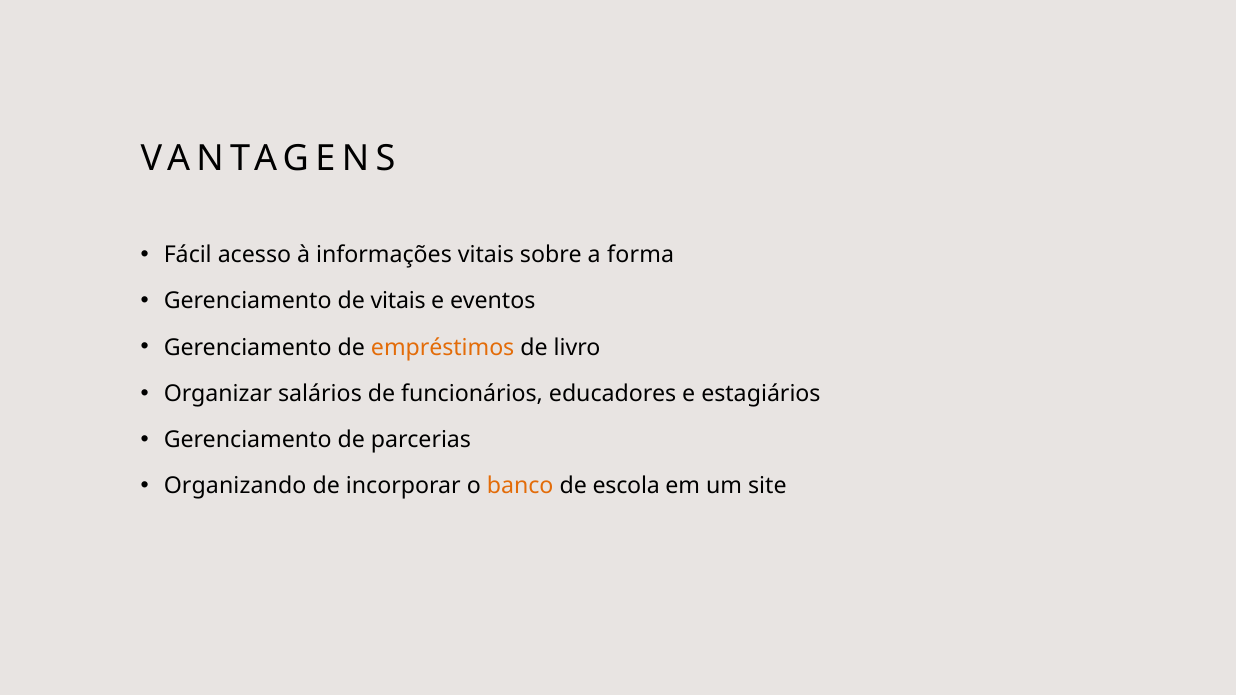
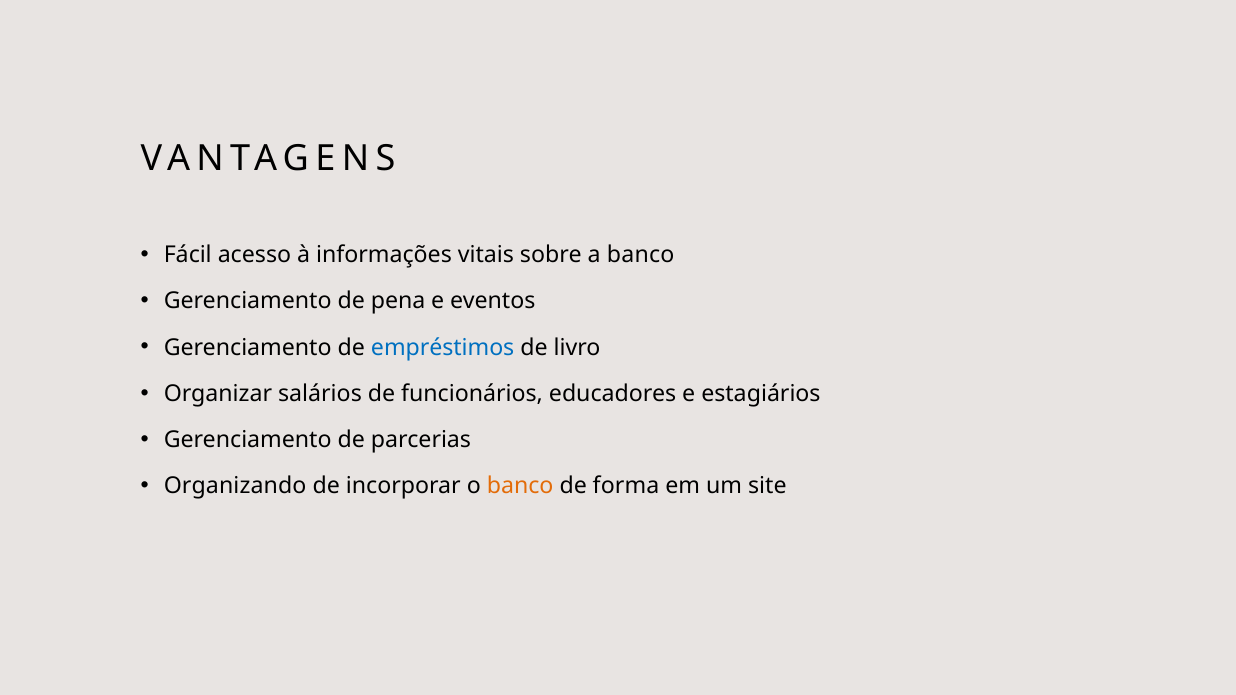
a forma: forma -> banco (641, 255)
de vitais: vitais -> pena (398, 301)
empréstimos colour: orange -> blue (443, 348)
escola: escola -> forma (626, 486)
